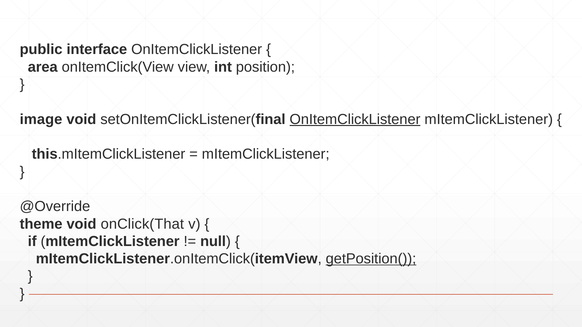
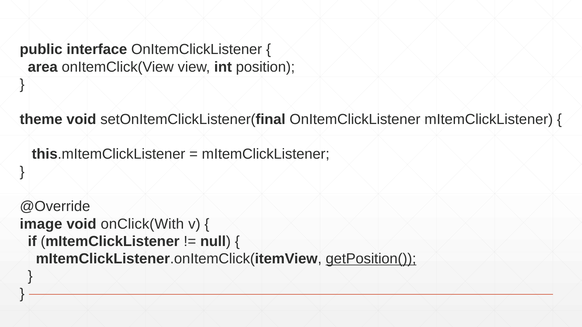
image: image -> theme (41, 119)
OnItemClickListener underline: present -> none (355, 119)
theme: theme -> image (41, 224)
onClick(That: onClick(That -> onClick(With (142, 224)
